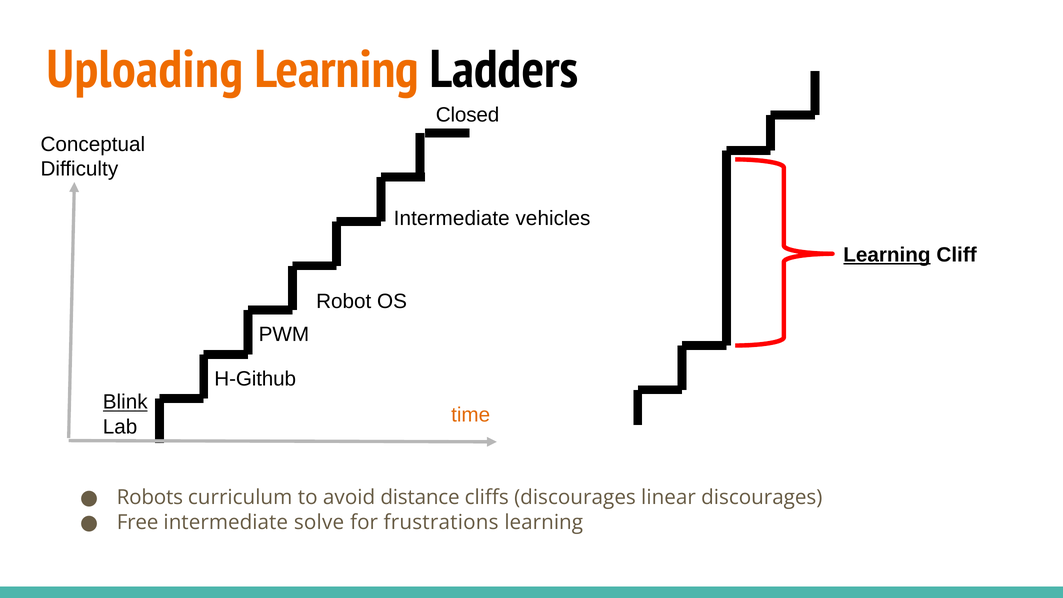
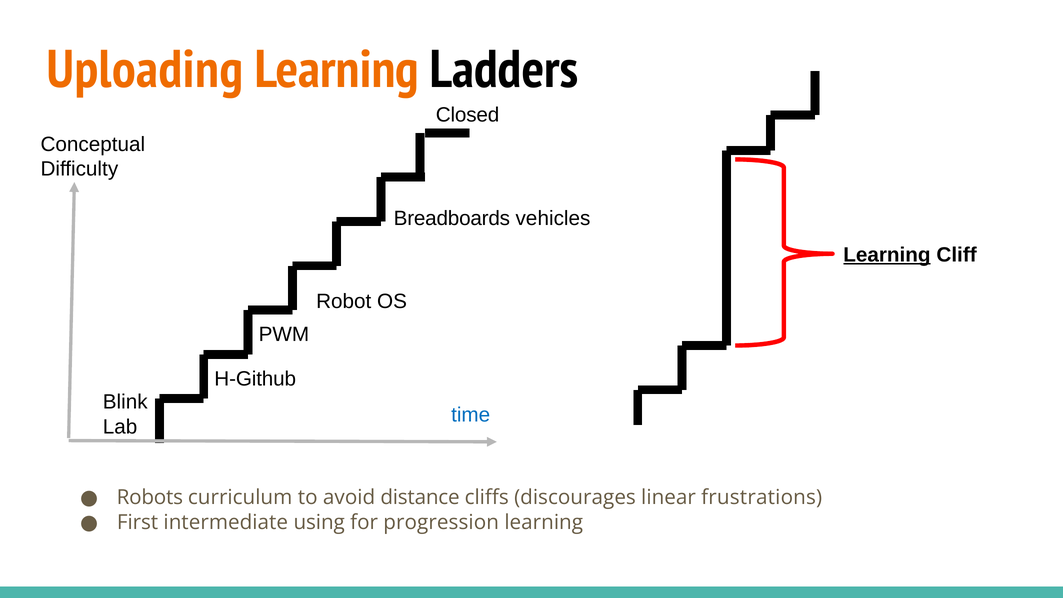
Intermediate: Intermediate -> Breadboards (452, 219)
Blink underline: present -> none (125, 402)
time colour: orange -> blue (471, 415)
linear discourages: discourages -> frustrations (762, 498)
Free: Free -> First (138, 522)
solve: solve -> using (319, 522)
frustrations: frustrations -> progression (441, 522)
